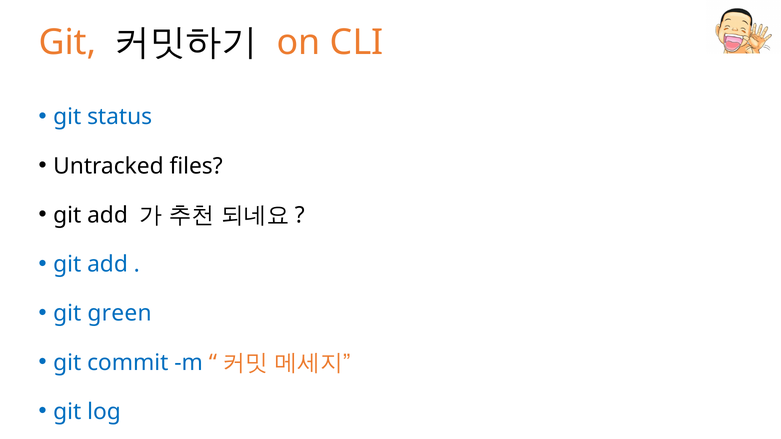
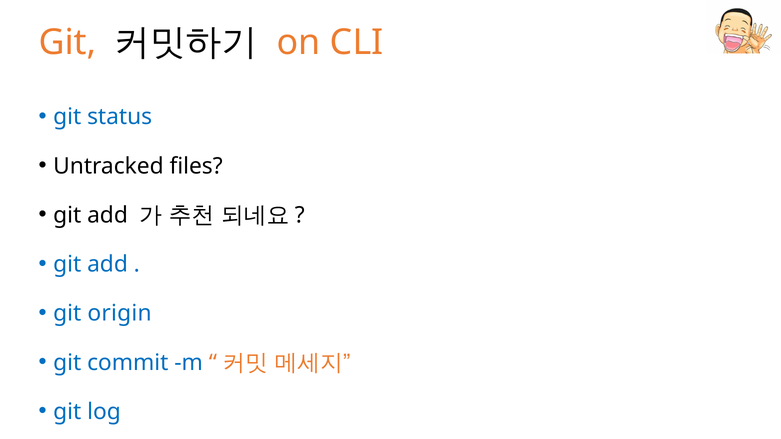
green: green -> origin (120, 314)
